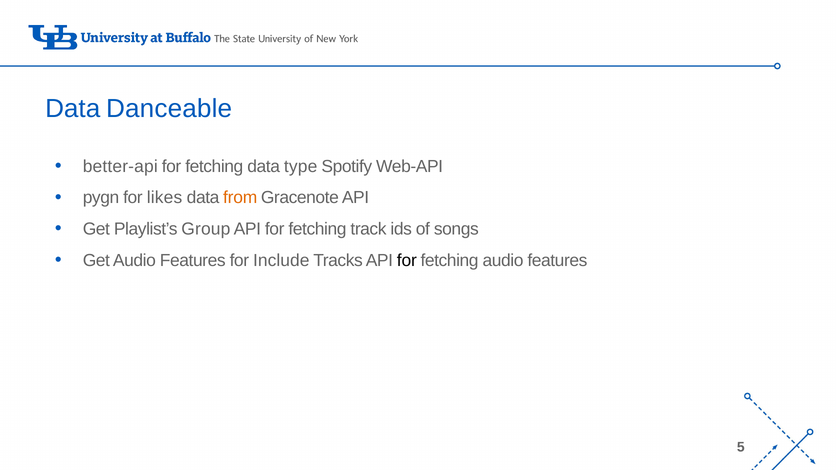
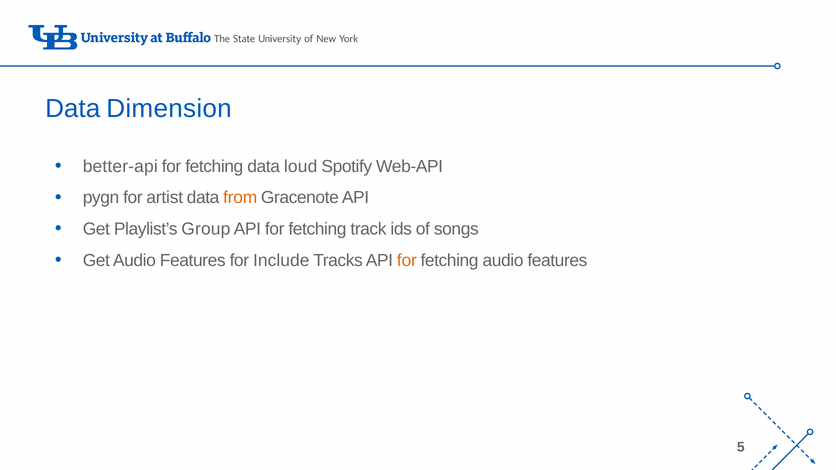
Danceable: Danceable -> Dimension (169, 109)
type: type -> loud (301, 166)
likes: likes -> artist (165, 198)
for colour: black -> orange (407, 260)
